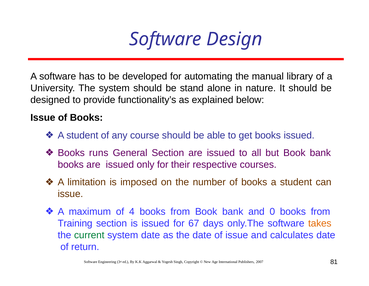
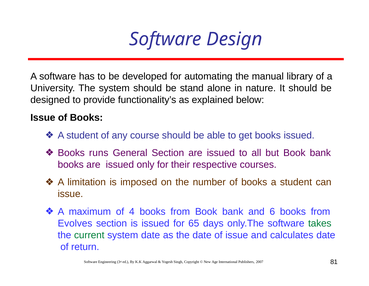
0: 0 -> 6 (272, 211)
Training: Training -> Evolves (75, 223)
67: 67 -> 65 (194, 223)
takes colour: orange -> green (320, 223)
